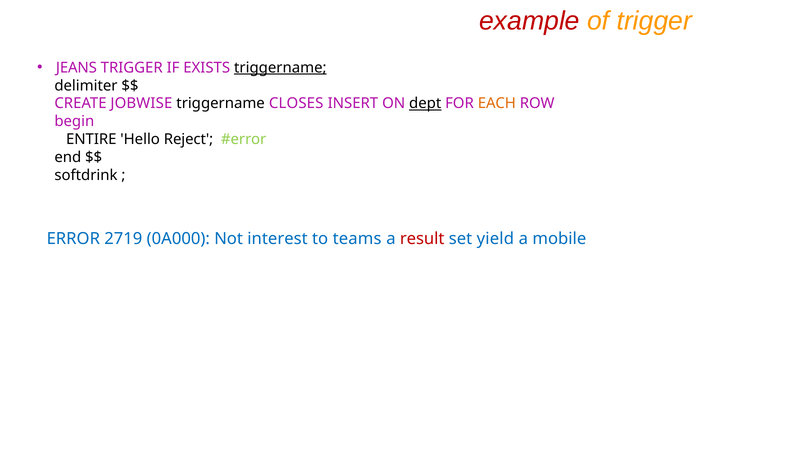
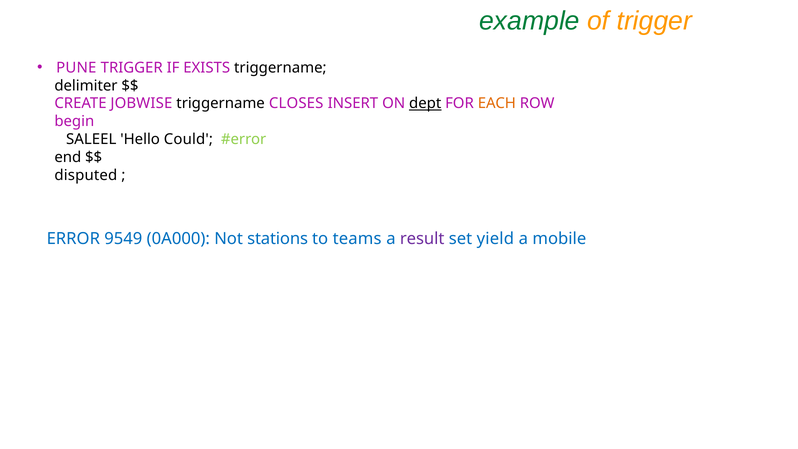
example colour: red -> green (529, 21)
JEANS: JEANS -> PUNE (76, 68)
triggername underline: present -> none (280, 68)
ENTIRE: ENTIRE -> SALEEL (91, 139)
Reject: Reject -> Could (188, 139)
softdrink: softdrink -> disputed (86, 175)
2719: 2719 -> 9549 (123, 239)
interest: interest -> stations (278, 239)
result colour: red -> purple (422, 239)
